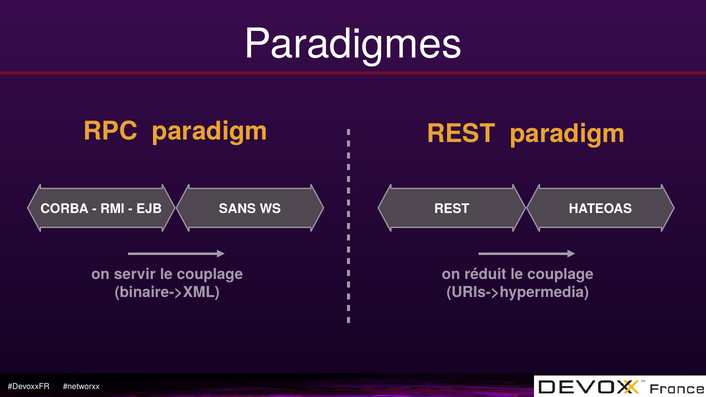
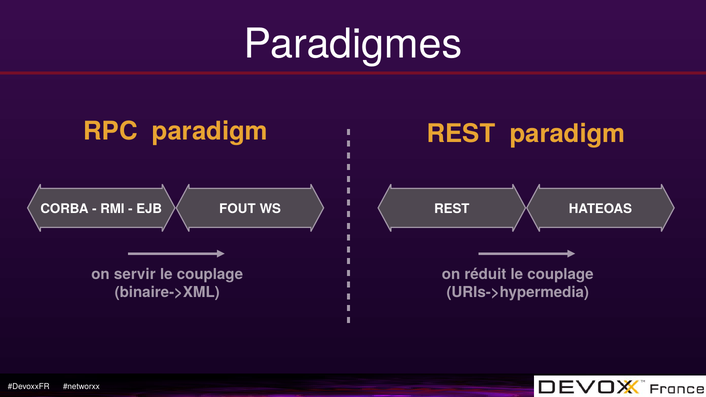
SANS: SANS -> FOUT (237, 209)
